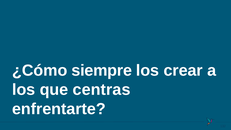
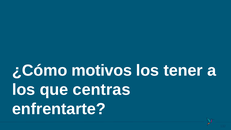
siempre: siempre -> motivos (102, 70)
crear: crear -> tener (183, 70)
